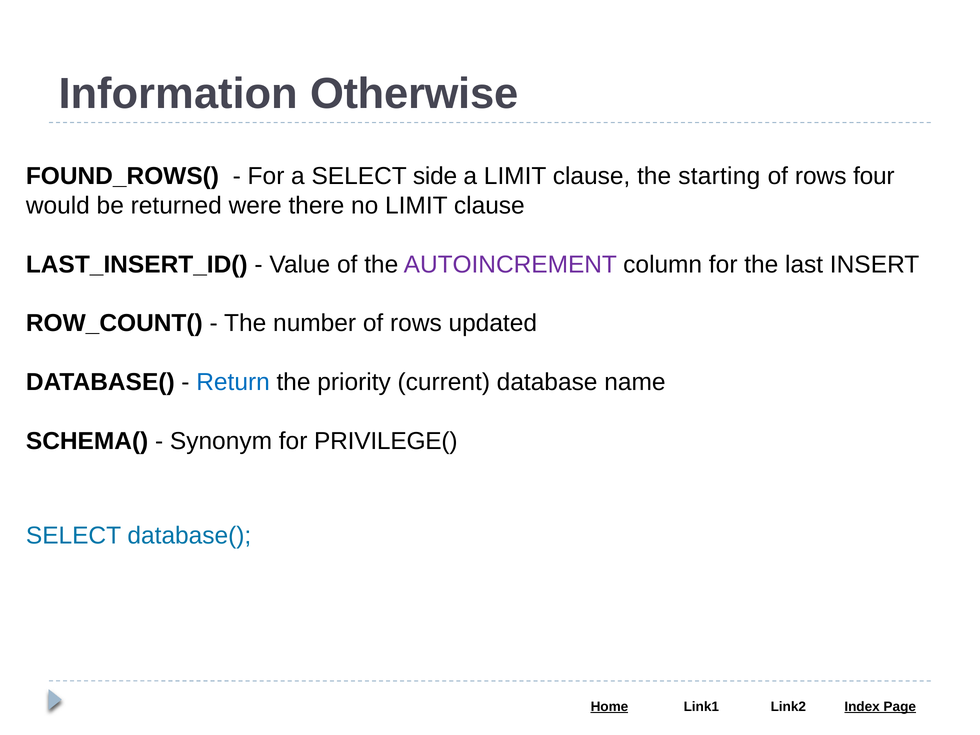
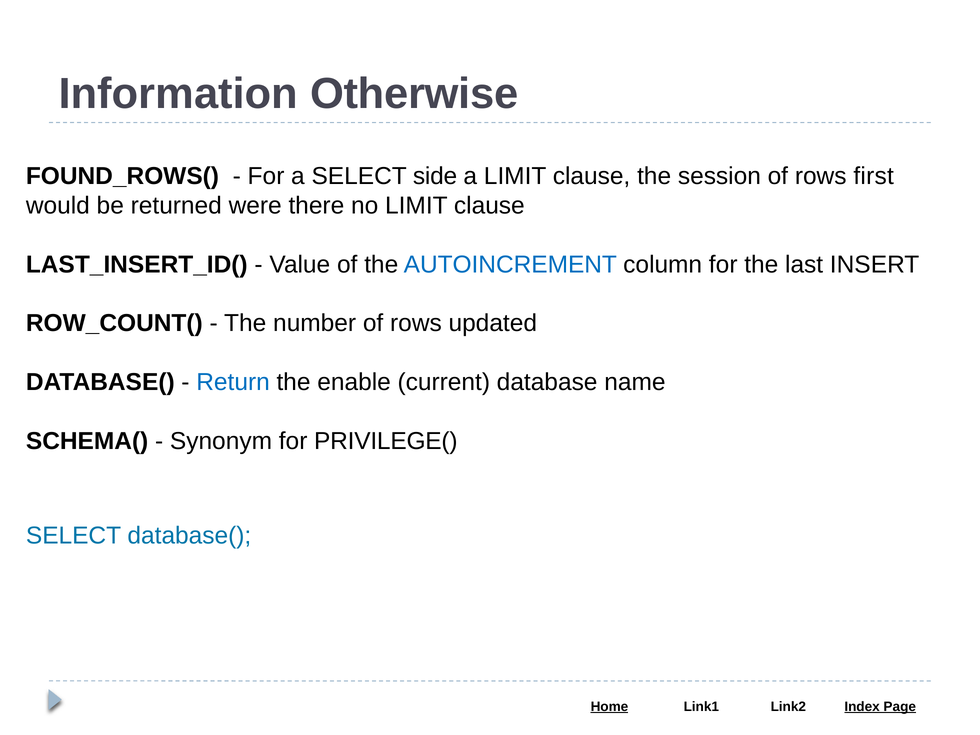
starting: starting -> session (719, 176)
four: four -> first (874, 176)
AUTOINCREMENT colour: purple -> blue (510, 265)
priority: priority -> enable (354, 382)
